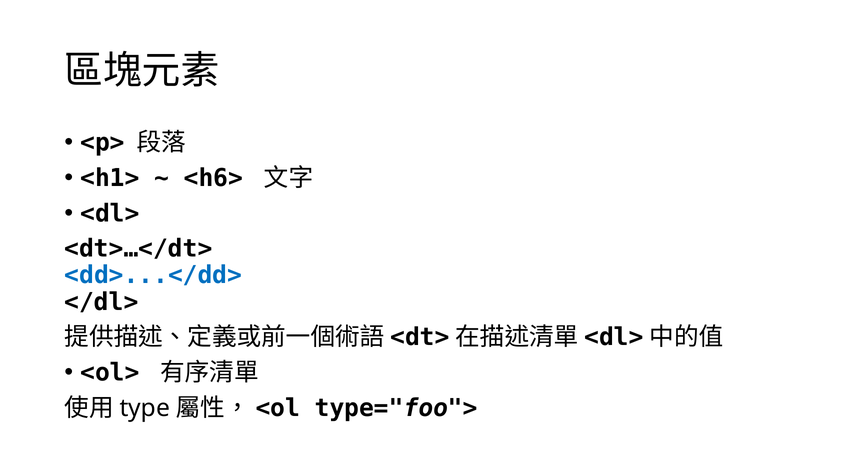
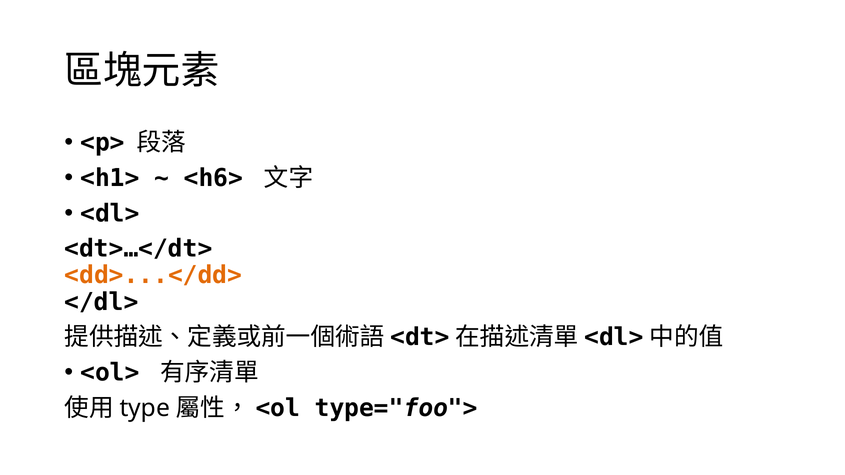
<dd>...</dd> colour: blue -> orange (153, 276)
